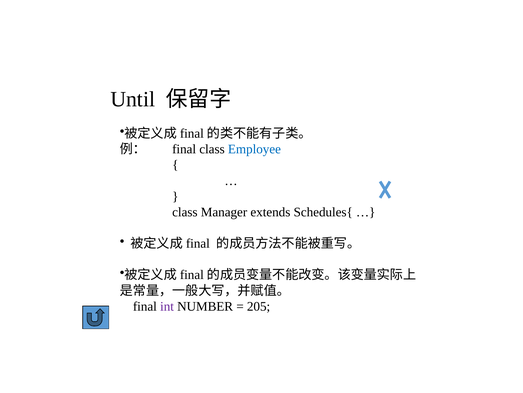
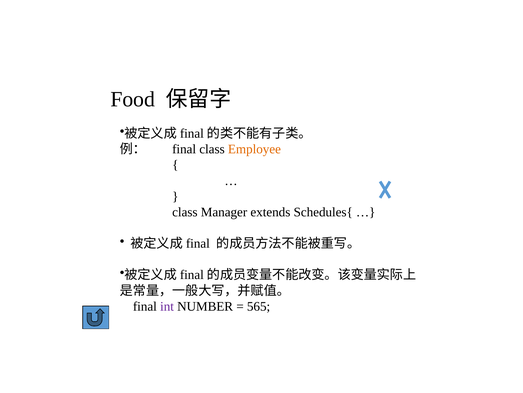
Until: Until -> Food (133, 99)
Employee colour: blue -> orange (254, 149)
205: 205 -> 565 (259, 306)
